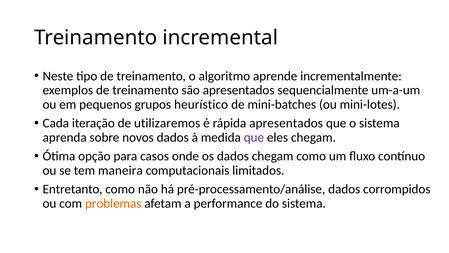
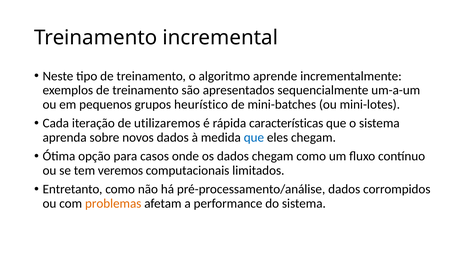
rápida apresentados: apresentados -> características (286, 123)
que colour: purple -> blue (254, 137)
maneira: maneira -> veremos (120, 170)
